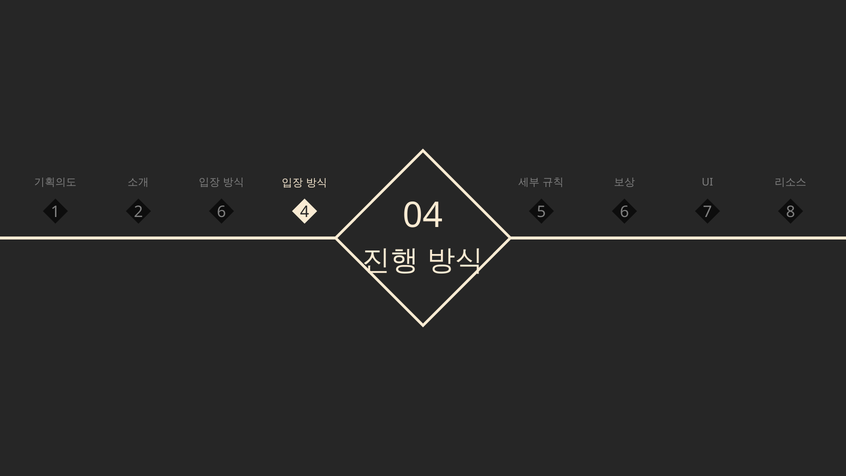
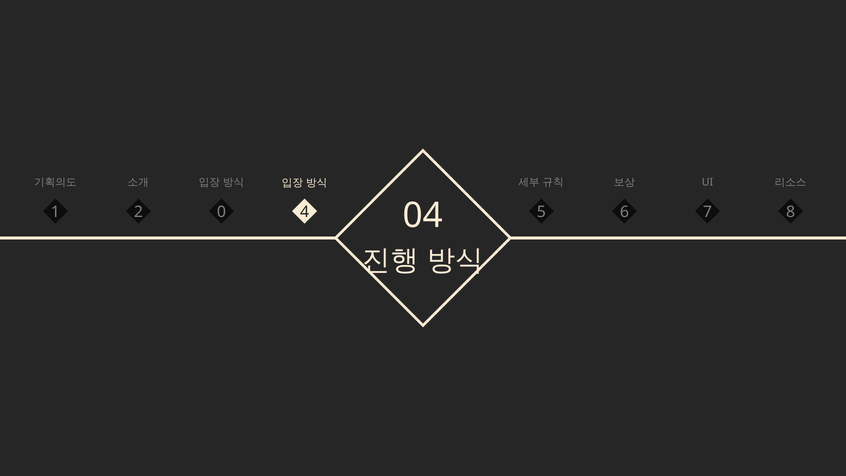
2 6: 6 -> 0 (222, 212)
